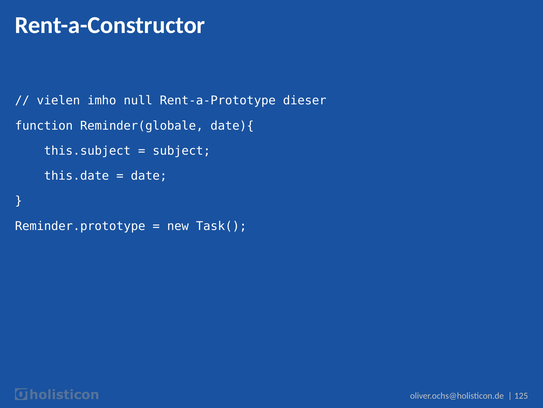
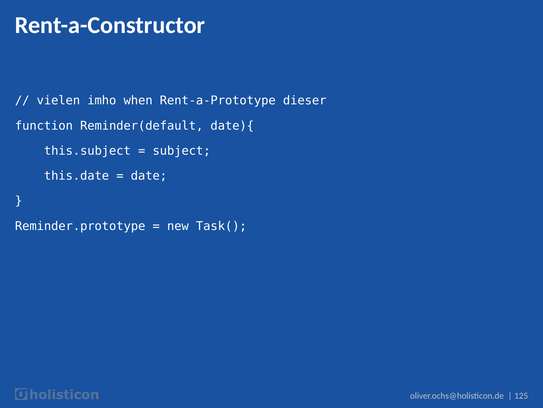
null: null -> when (138, 100)
Reminder(globale: Reminder(globale -> Reminder(default (142, 126)
